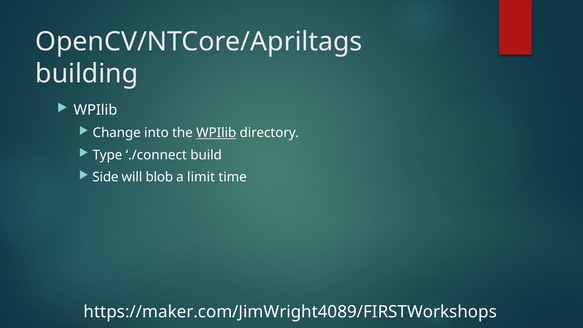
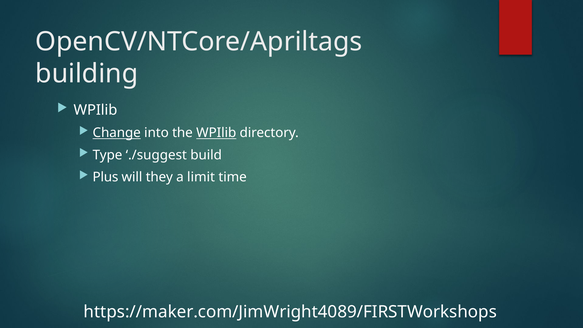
Change underline: none -> present (117, 133)
./connect: ./connect -> ./suggest (156, 155)
Side: Side -> Plus (105, 177)
blob: blob -> they (159, 177)
